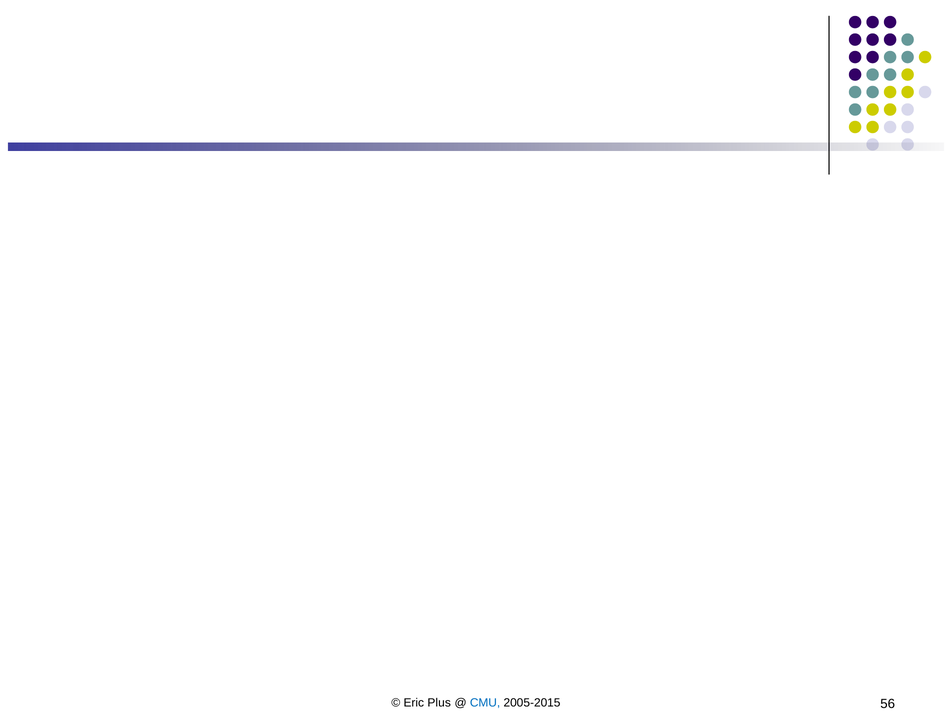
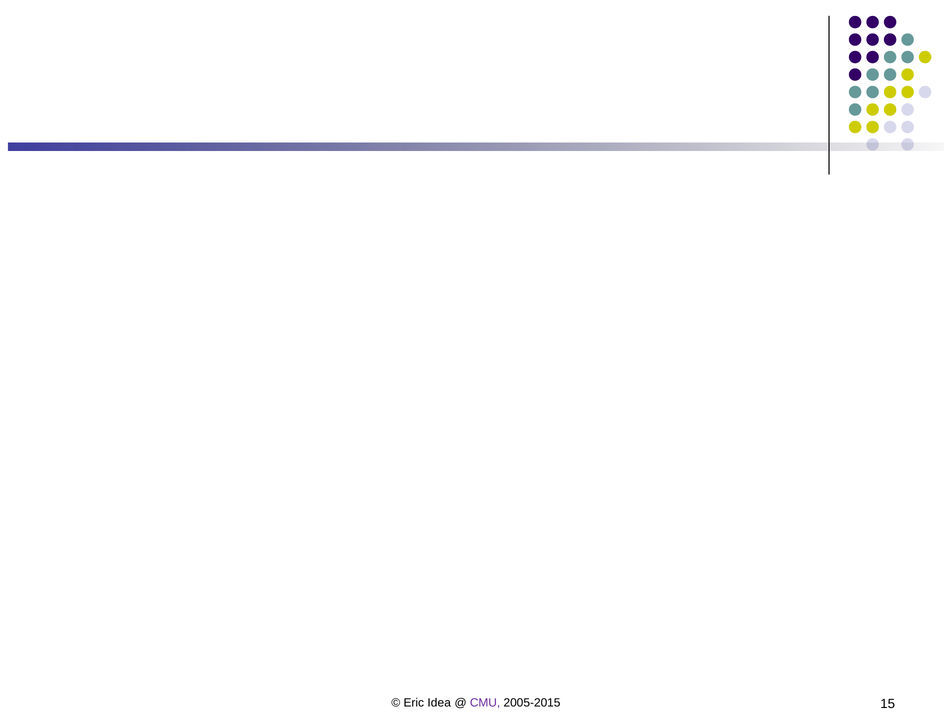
Plus: Plus -> Idea (439, 703)
CMU colour: blue -> purple (485, 703)
56: 56 -> 15 (888, 704)
